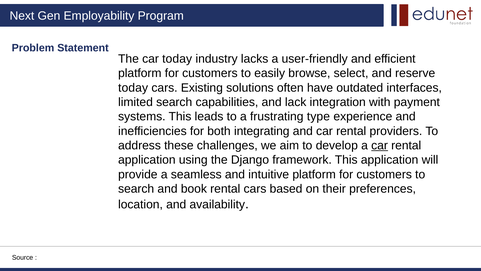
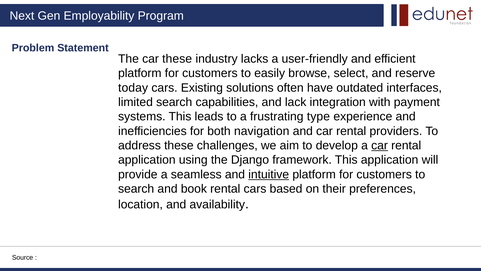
car today: today -> these (177, 59)
integrating: integrating -> navigation (262, 131)
intuitive underline: none -> present (269, 174)
